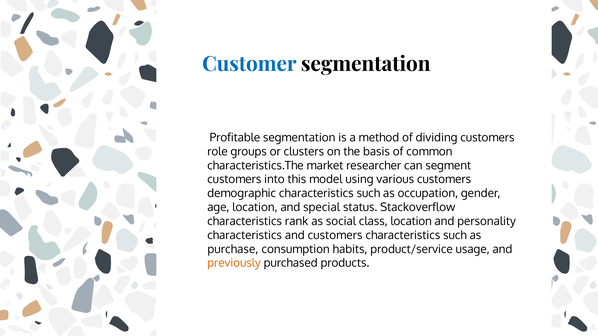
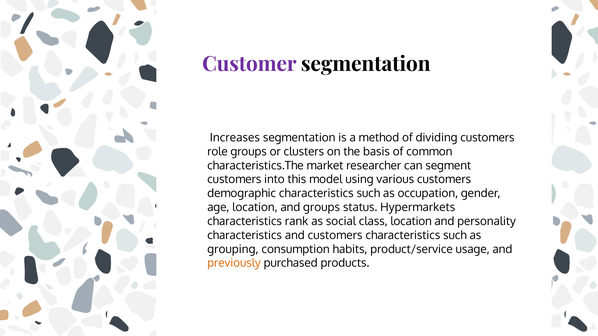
Customer colour: blue -> purple (249, 64)
Profitable: Profitable -> Increases (235, 138)
and special: special -> groups (322, 208)
Stackoverflow: Stackoverflow -> Hypermarkets (418, 208)
purchase: purchase -> grouping (233, 249)
